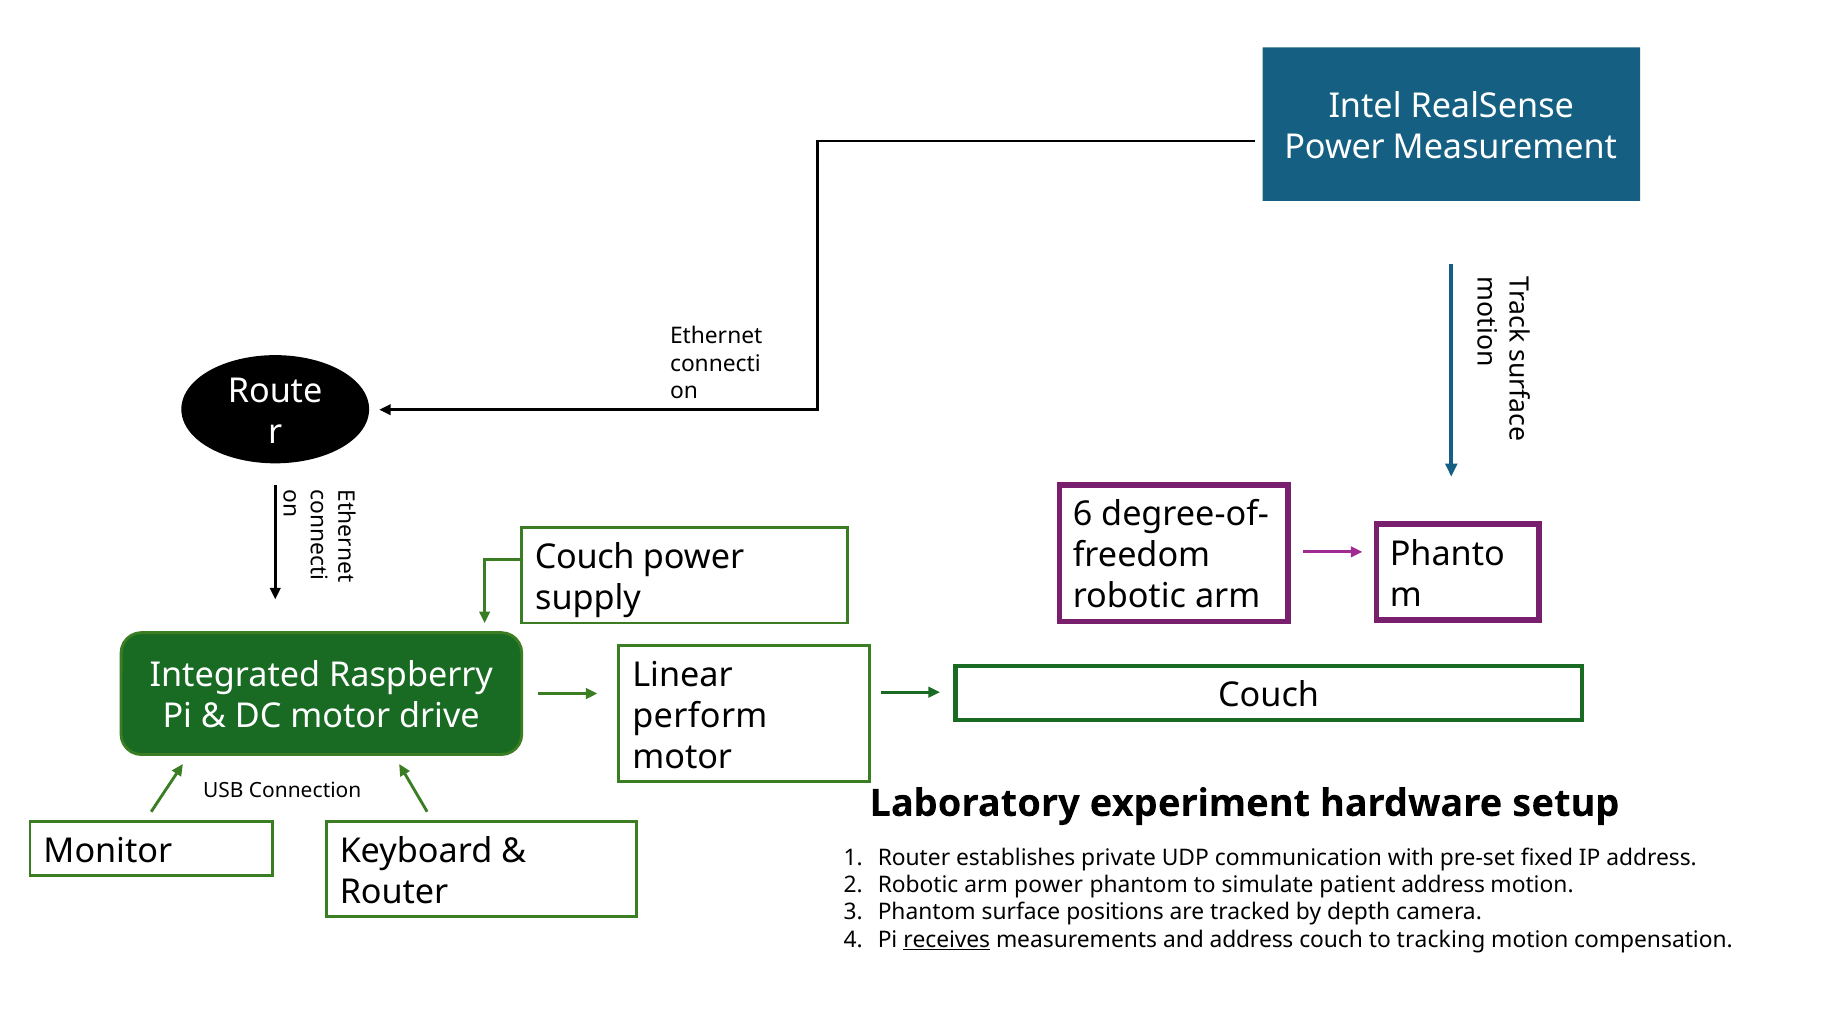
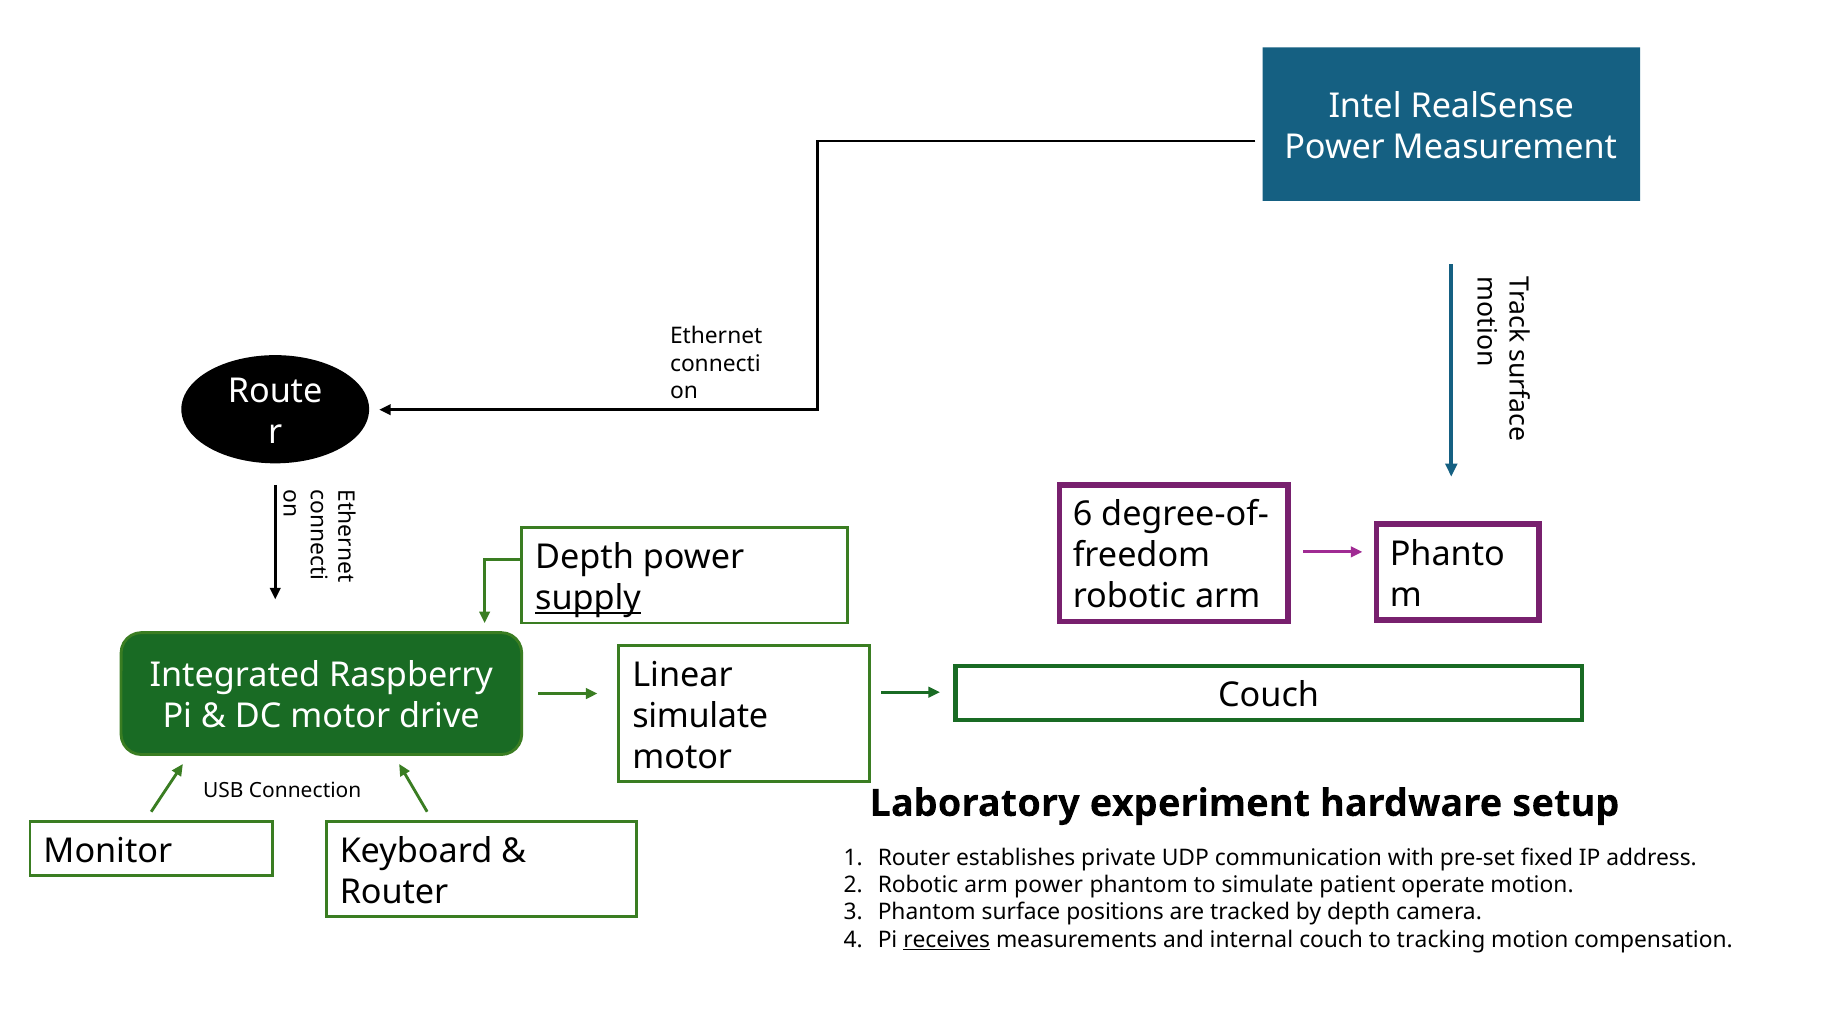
Couch: Couch -> Depth (585, 557)
supply underline: none -> present (588, 598)
perform: perform -> simulate (700, 716)
patient address: address -> operate (1443, 885)
and address: address -> internal (1251, 939)
